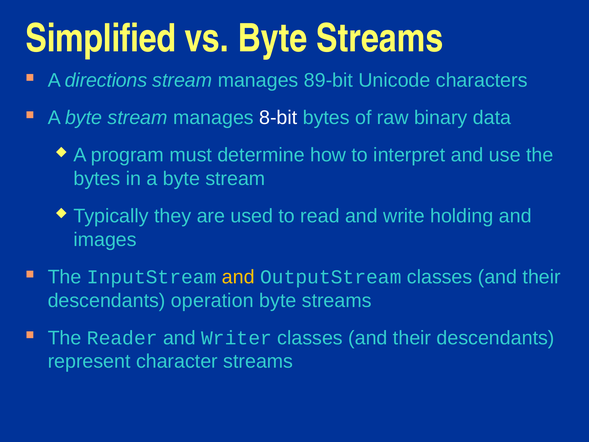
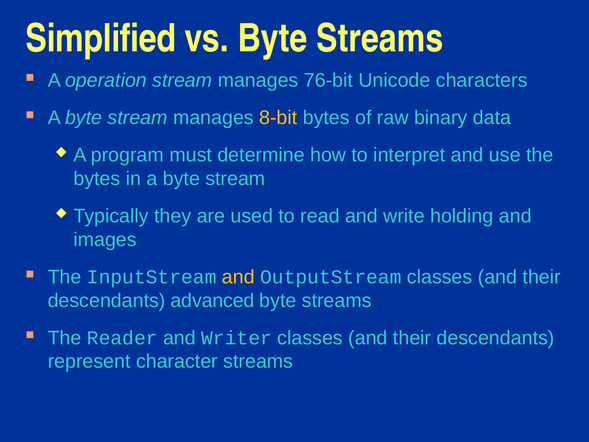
directions: directions -> operation (106, 80)
89-bit: 89-bit -> 76-bit (328, 80)
8-bit colour: white -> yellow (278, 118)
operation: operation -> advanced (213, 300)
